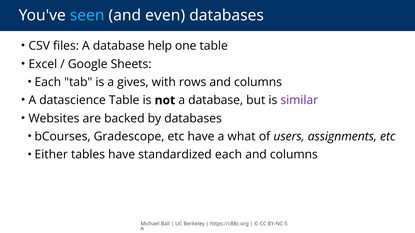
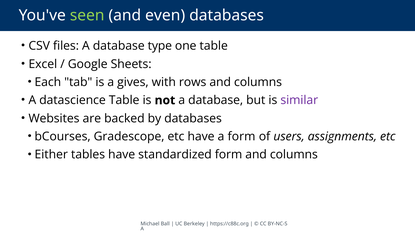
seen colour: light blue -> light green (87, 15)
help: help -> type (160, 46)
a what: what -> form (242, 137)
standardized each: each -> form (229, 155)
